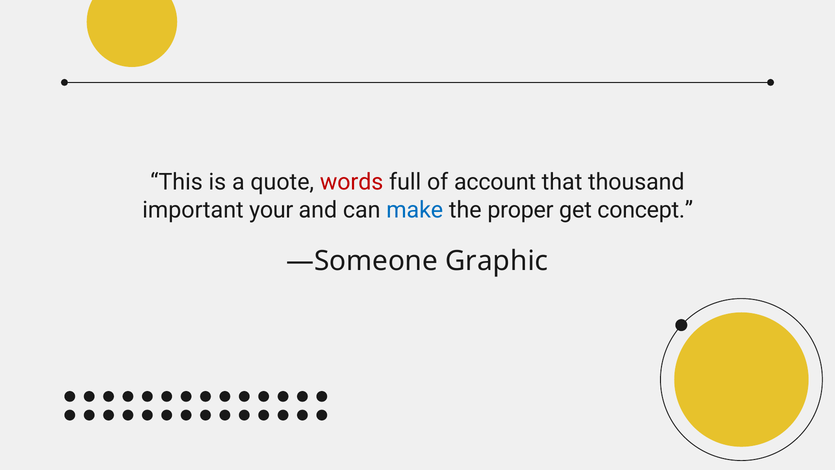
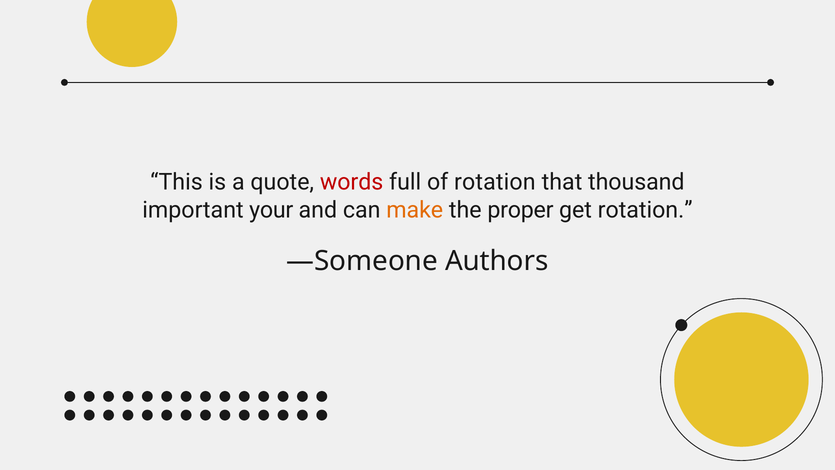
of account: account -> rotation (495, 182)
make colour: blue -> orange (415, 210)
get concept: concept -> rotation (645, 210)
Graphic: Graphic -> Authors (497, 261)
